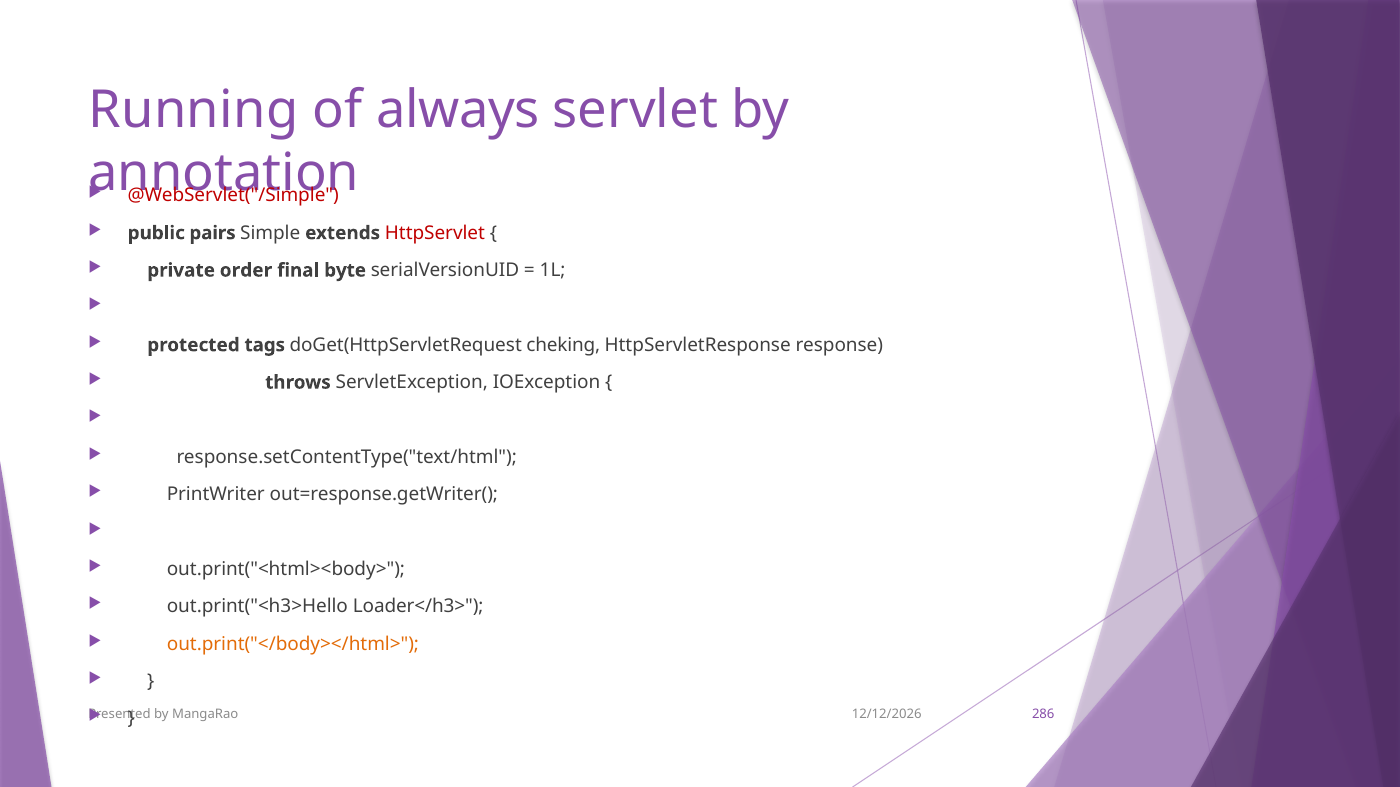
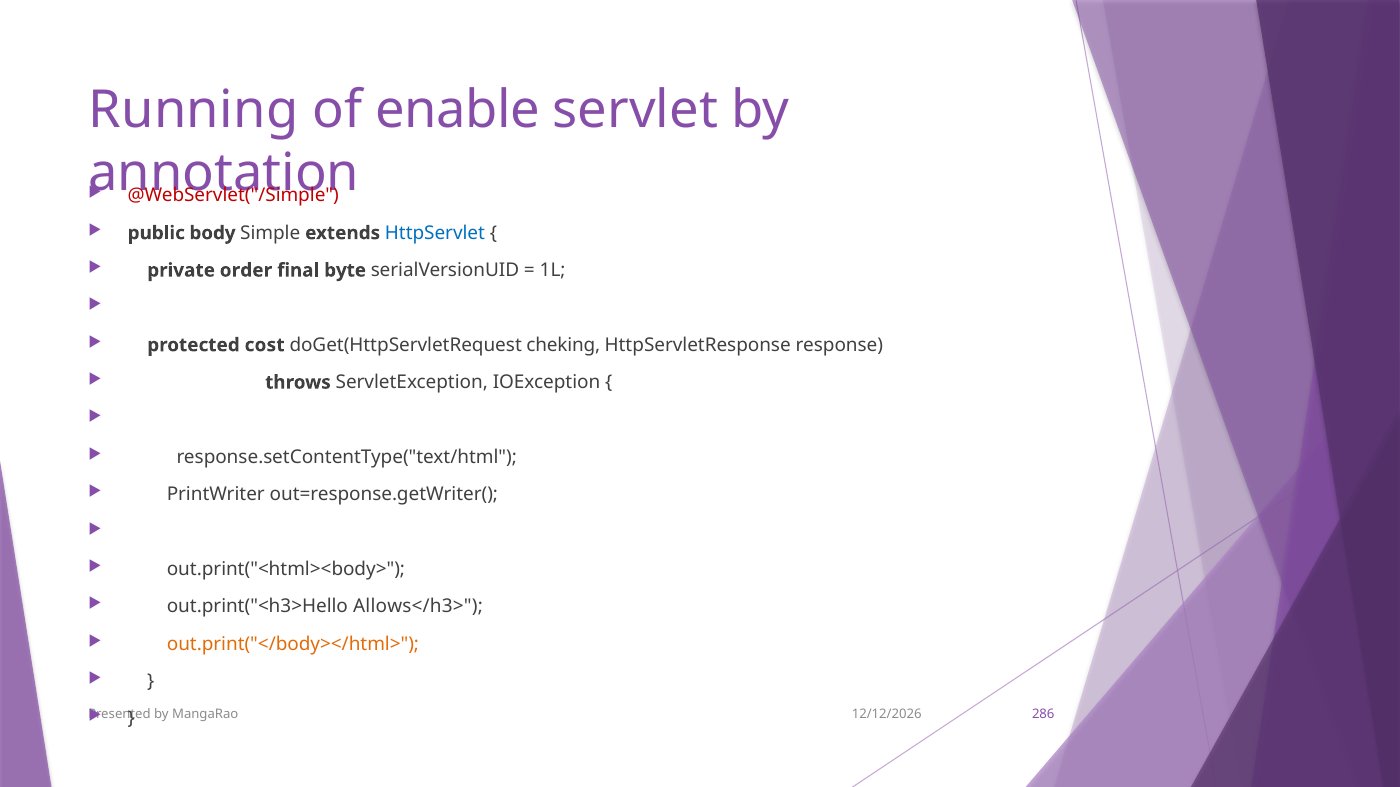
always: always -> enable (458, 110)
pairs: pairs -> body (213, 233)
HttpServlet colour: red -> blue (435, 233)
tags: tags -> cost (265, 345)
Loader</h3>: Loader</h3> -> Allows</h3> (418, 607)
